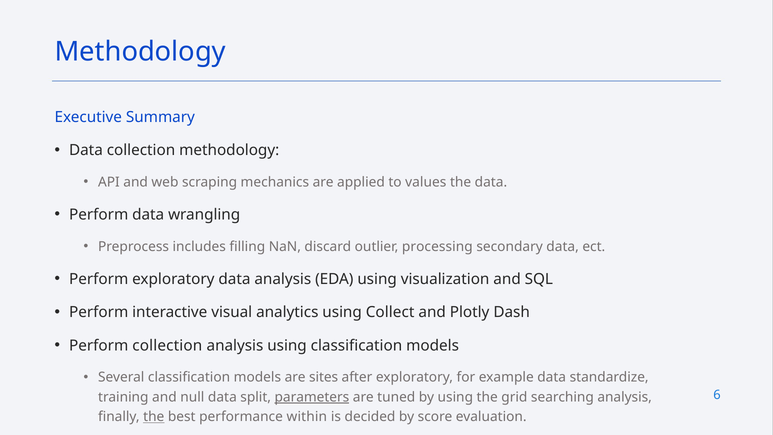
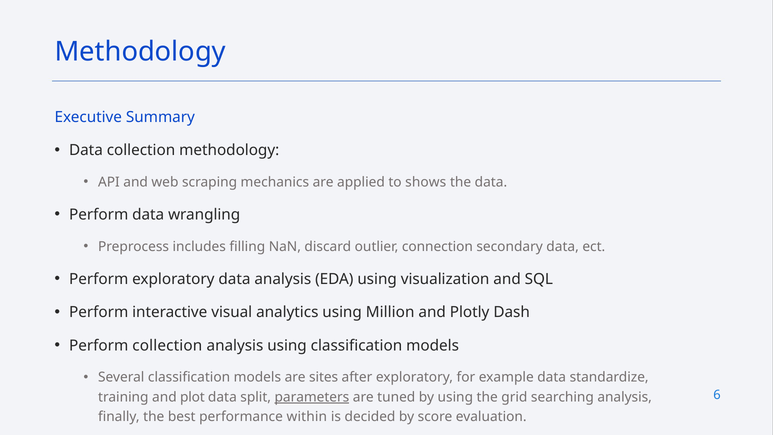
values: values -> shows (426, 182)
processing: processing -> connection (437, 246)
Collect: Collect -> Million (390, 312)
null: null -> plot (192, 397)
the underline: present -> none (154, 417)
